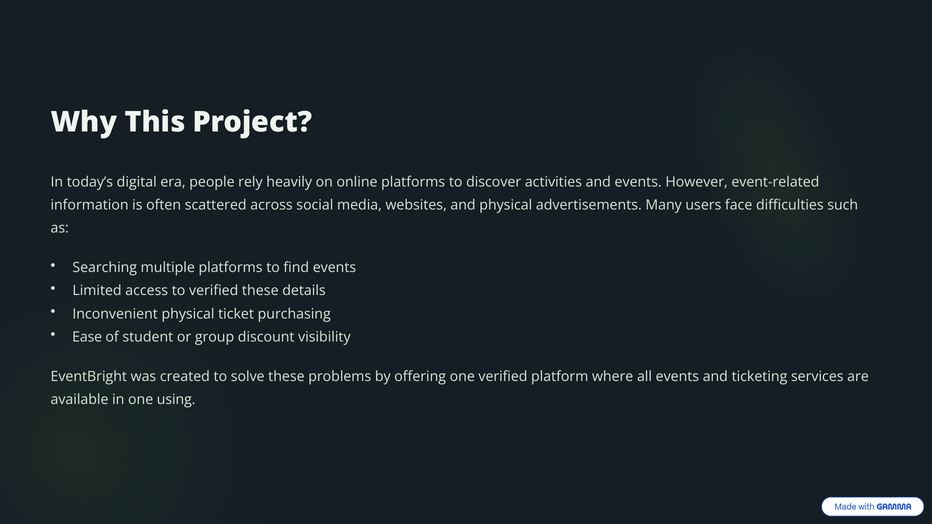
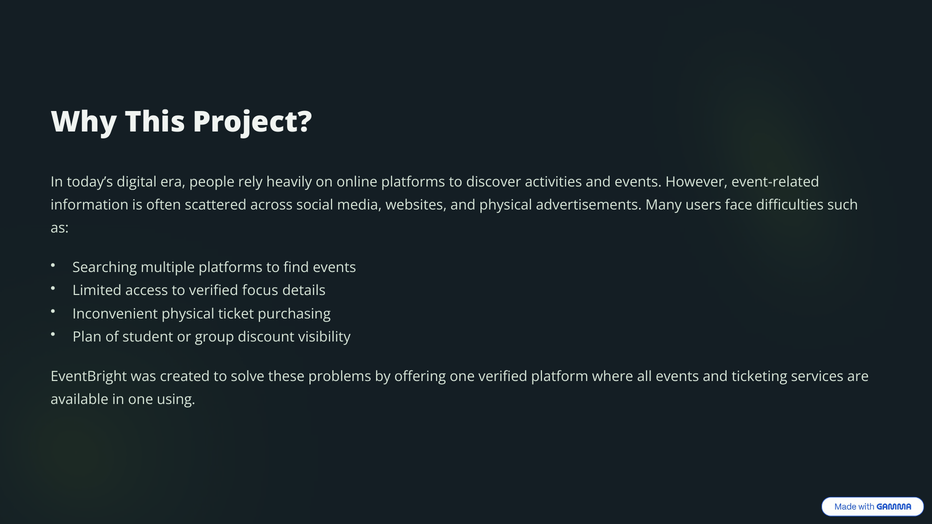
verified these: these -> focus (260, 291)
Ease: Ease -> Plan (87, 337)
